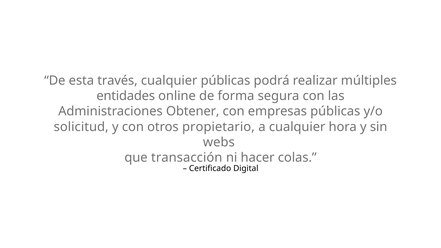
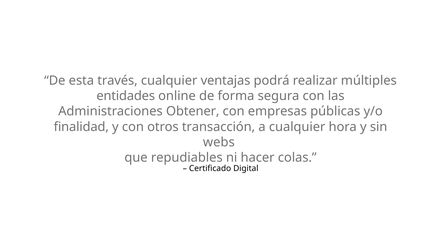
cualquier públicas: públicas -> ventajas (226, 80)
solicitud: solicitud -> finalidad (81, 127)
propietario: propietario -> transacción (219, 127)
transacción: transacción -> repudiables (187, 158)
